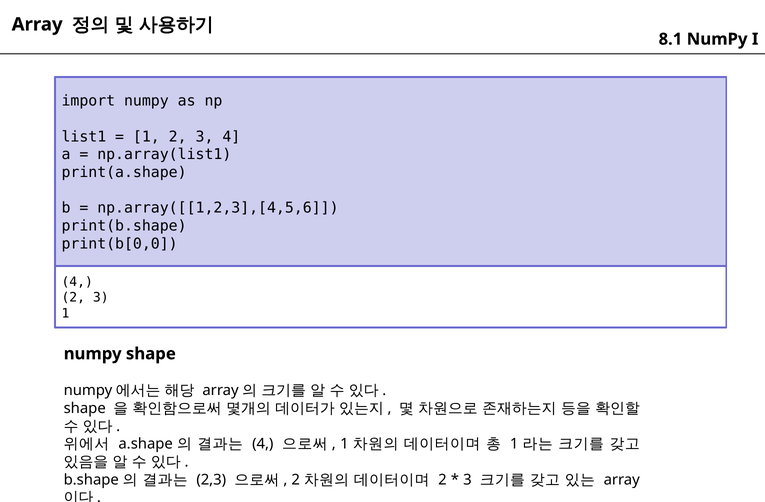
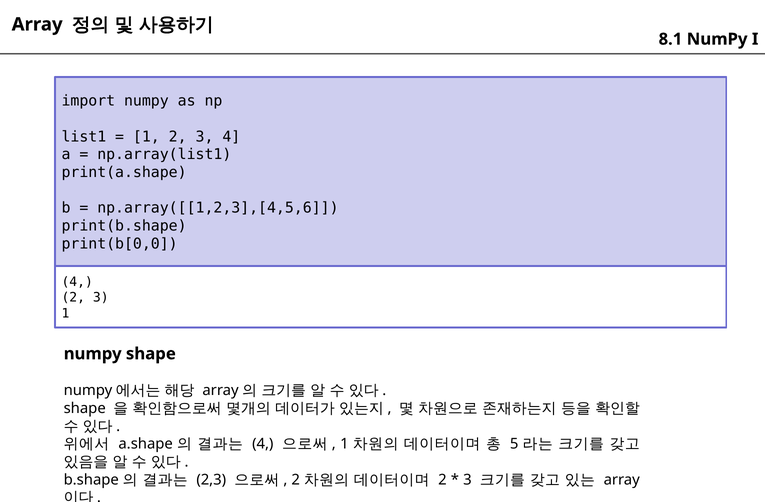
1: 1 -> 5 (514, 444)
